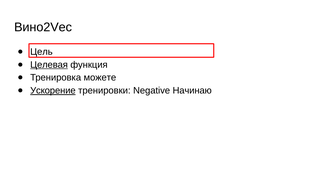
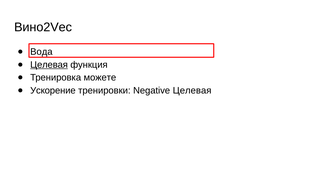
Цель: Цель -> Вода (41, 52)
Ускорение underline: present -> none (53, 90)
Negative Начинаю: Начинаю -> Целевая (192, 90)
